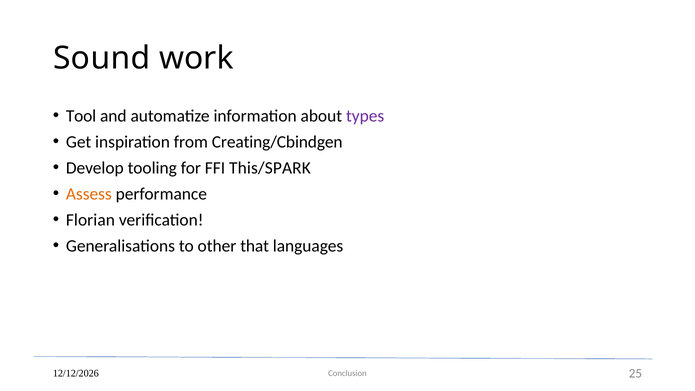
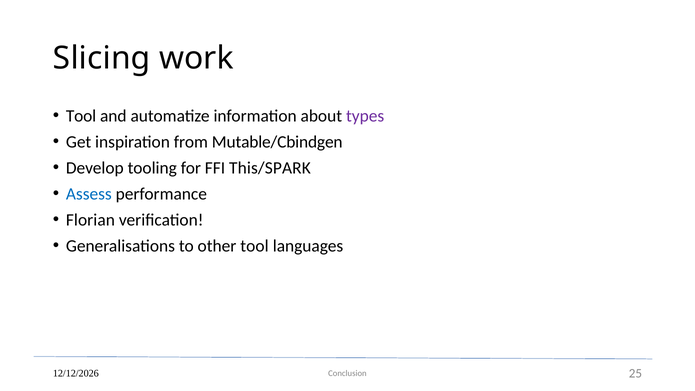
Sound: Sound -> Slicing (102, 58)
Creating/Cbindgen: Creating/Cbindgen -> Mutable/Cbindgen (277, 142)
Assess colour: orange -> blue (89, 194)
other that: that -> tool (255, 246)
